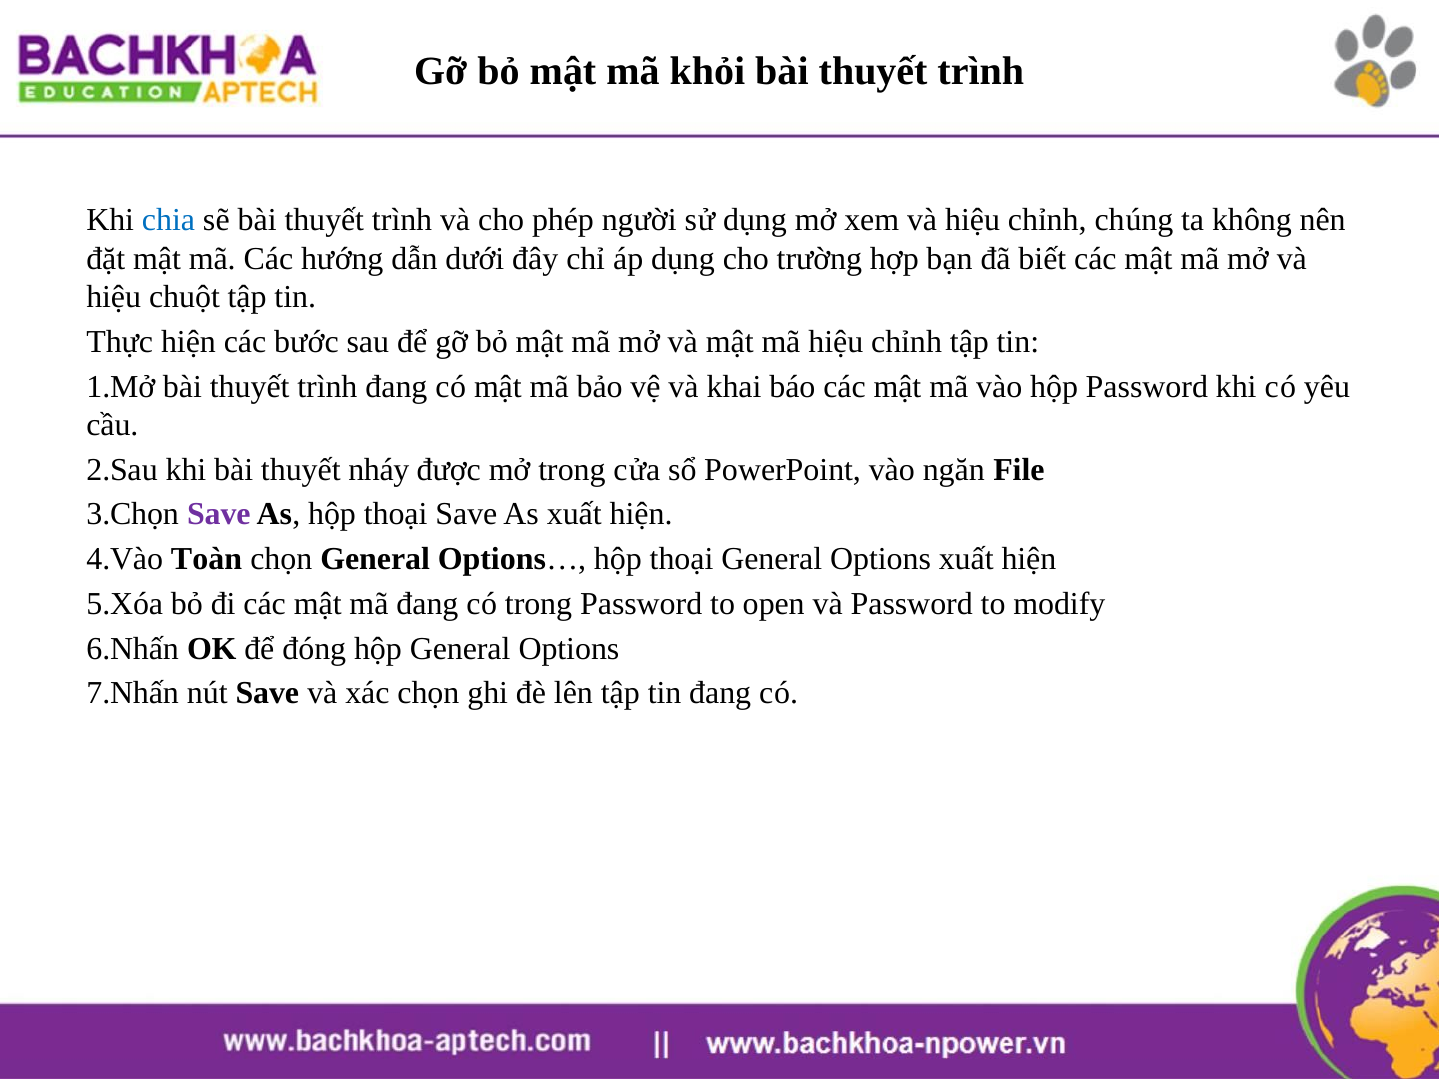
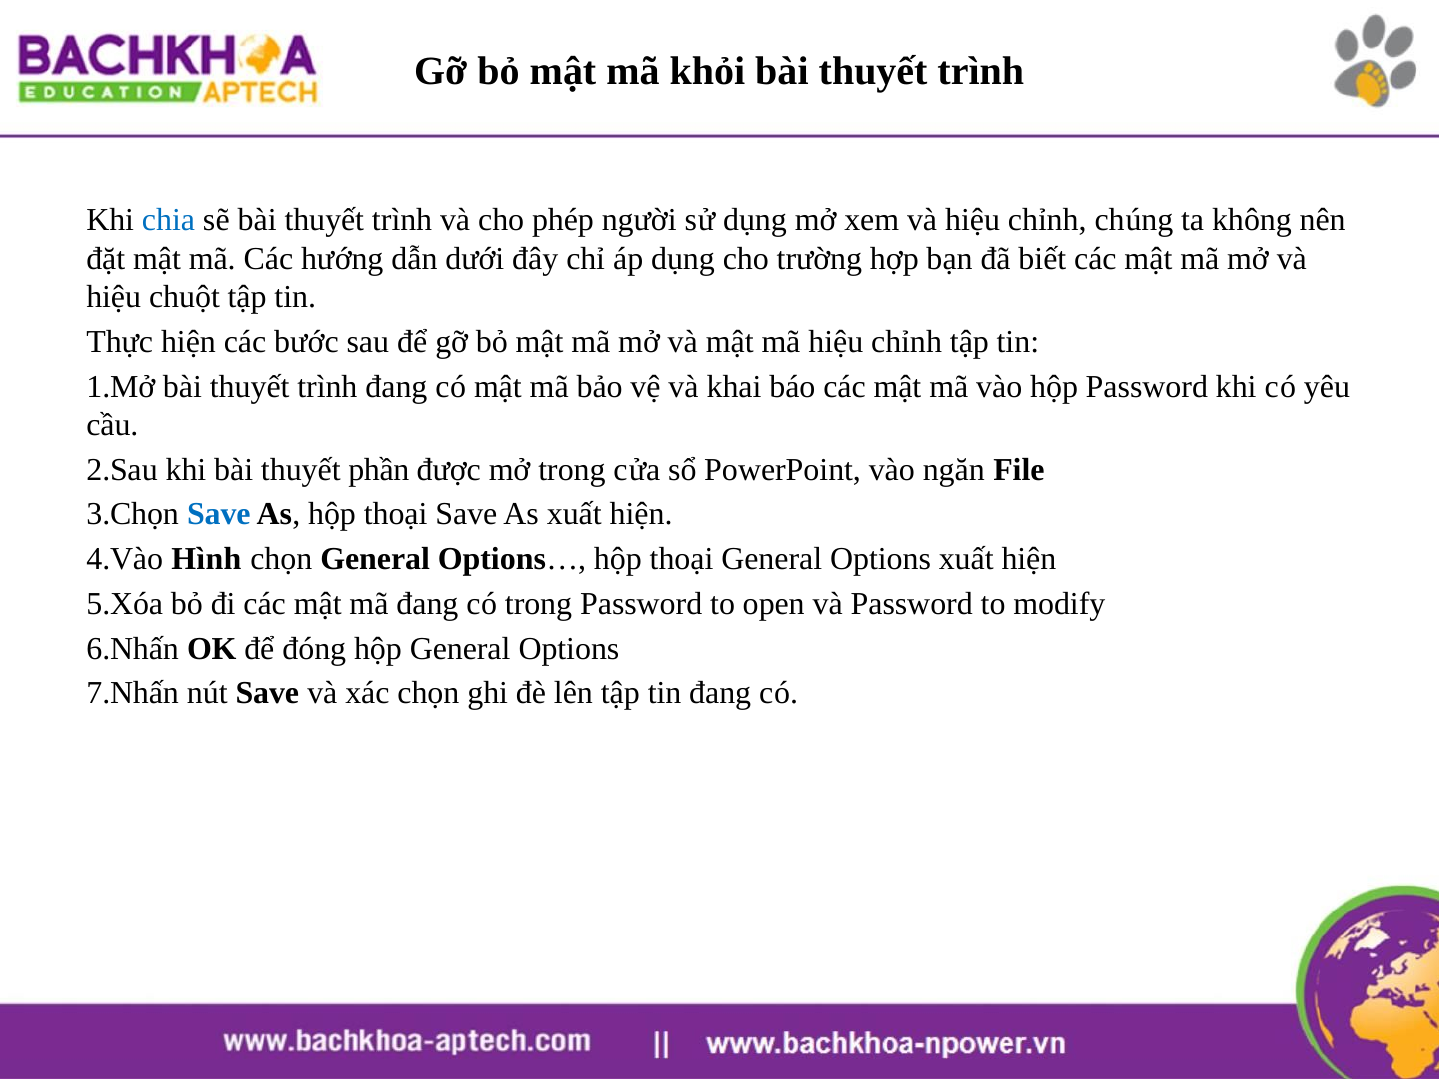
nháy: nháy -> phần (379, 470)
Save colour: purple -> blue (219, 515)
Toàn: Toàn -> Hình (206, 559)
